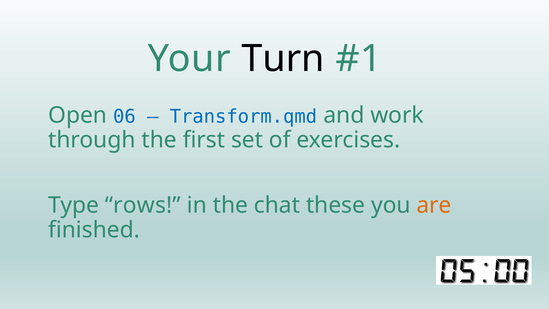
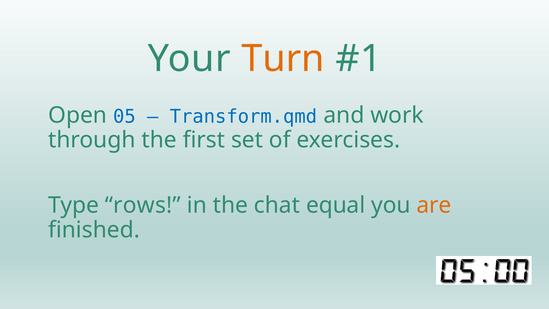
Turn colour: black -> orange (283, 59)
06: 06 -> 05 (124, 116)
these: these -> equal (336, 205)
